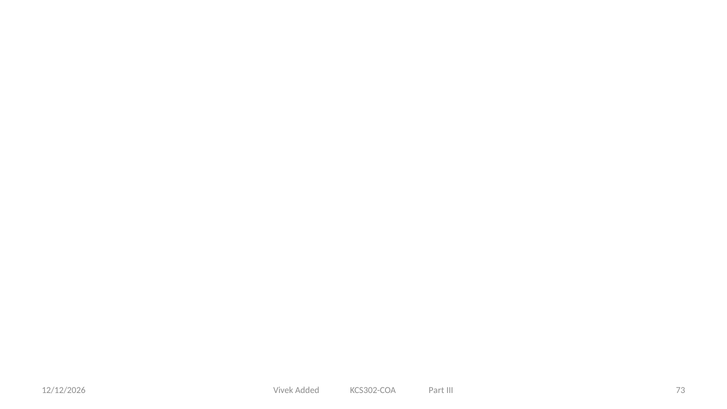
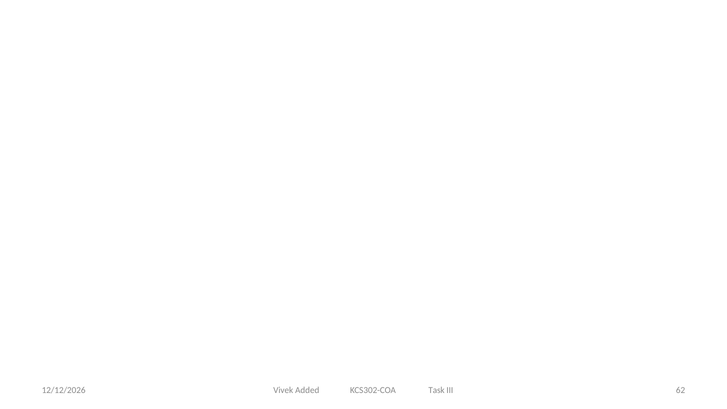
Part: Part -> Task (437, 390)
73: 73 -> 62 (681, 390)
